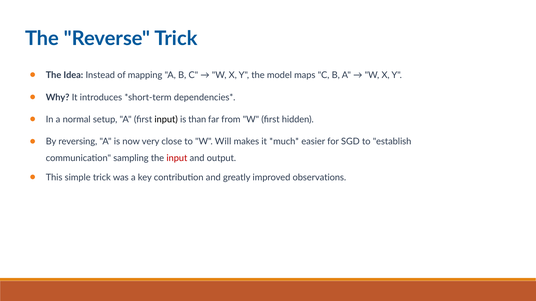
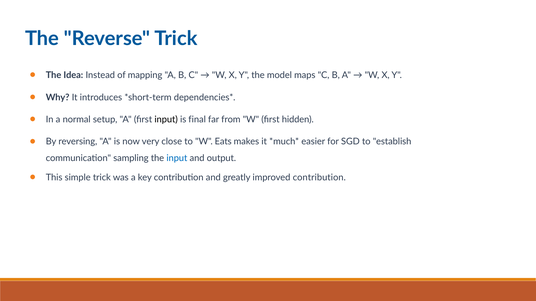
than: than -> final (197, 120)
Will: Will -> Eats (223, 142)
input colour: red -> blue (177, 158)
improved observations: observations -> contribution (319, 178)
